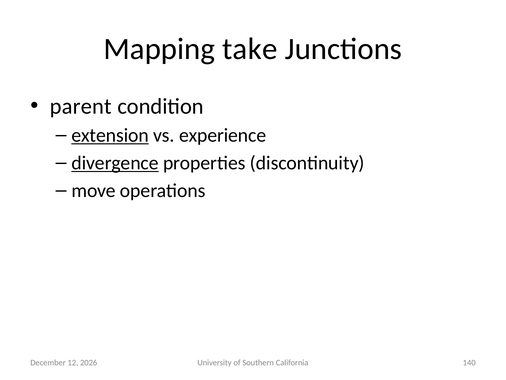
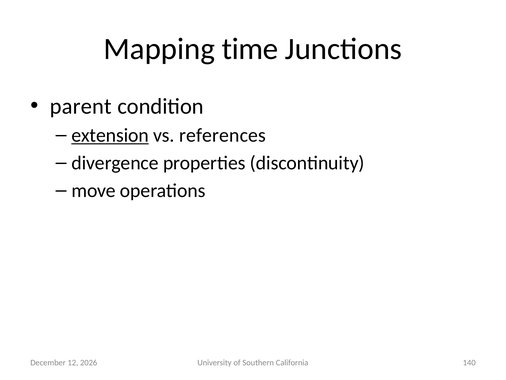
take: take -> time (250, 49)
experience: experience -> references (223, 135)
divergence underline: present -> none (115, 163)
